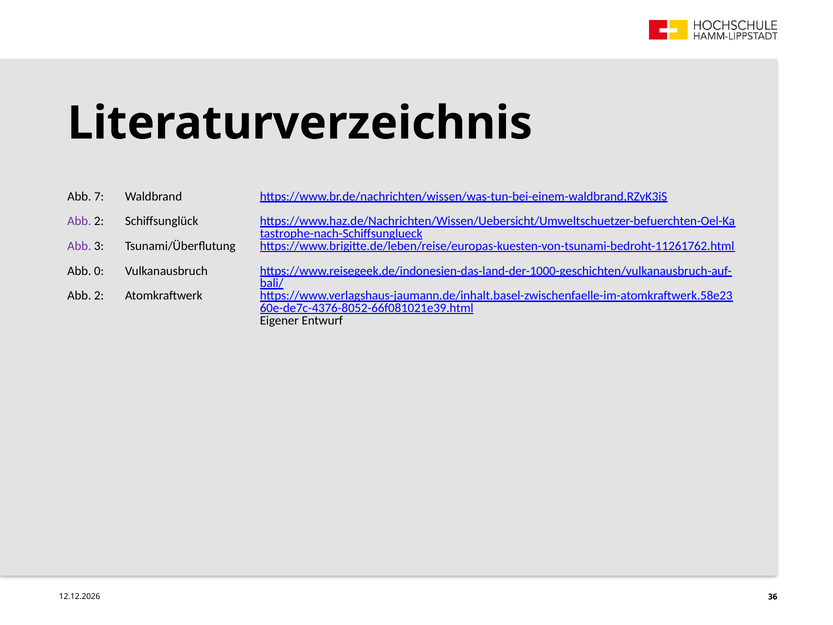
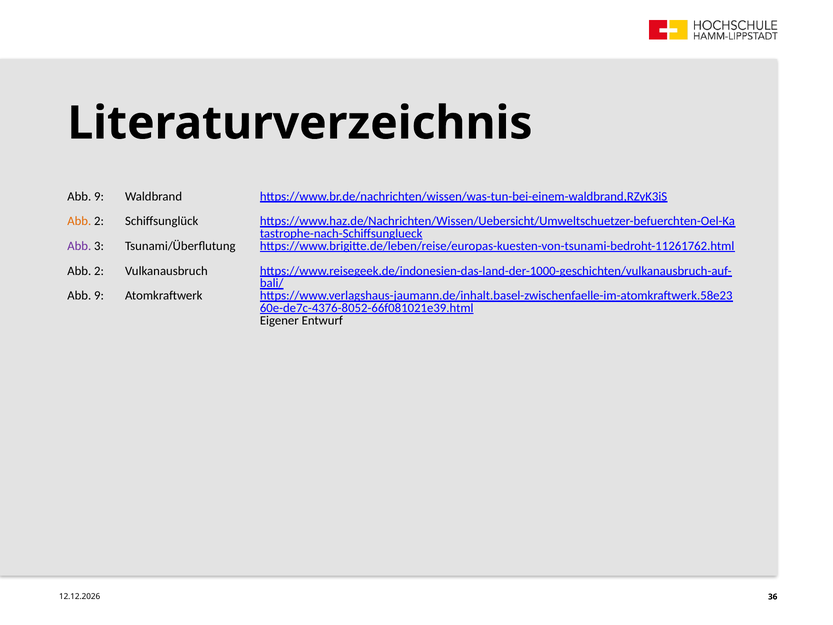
7: 7 -> 9 (99, 196)
Abb colour: purple -> orange (79, 221)
0: 0 -> 2 (99, 271)
2: 2 -> 9 (99, 296)
